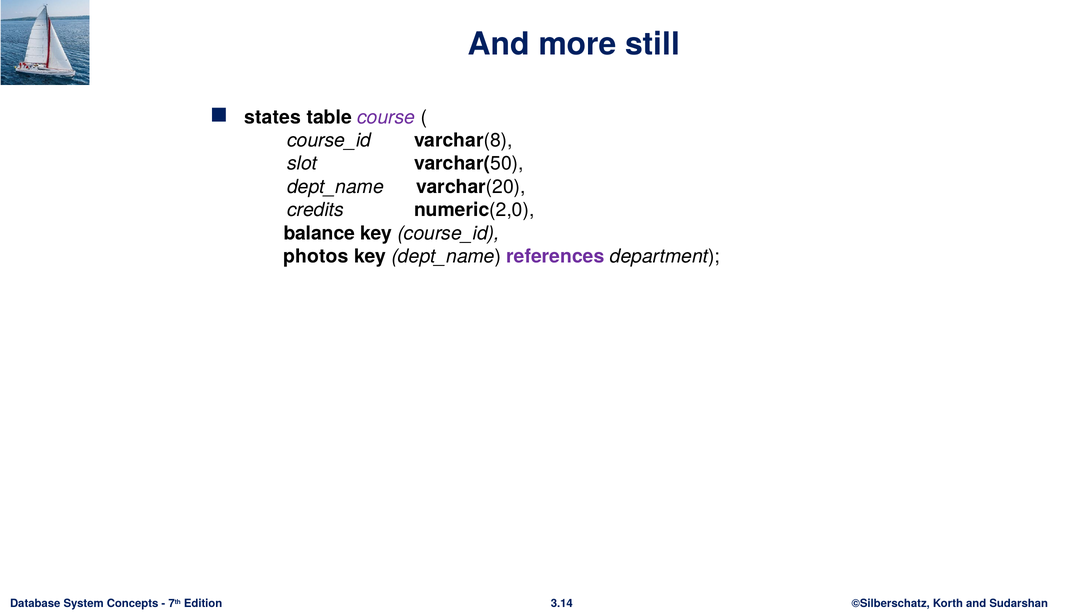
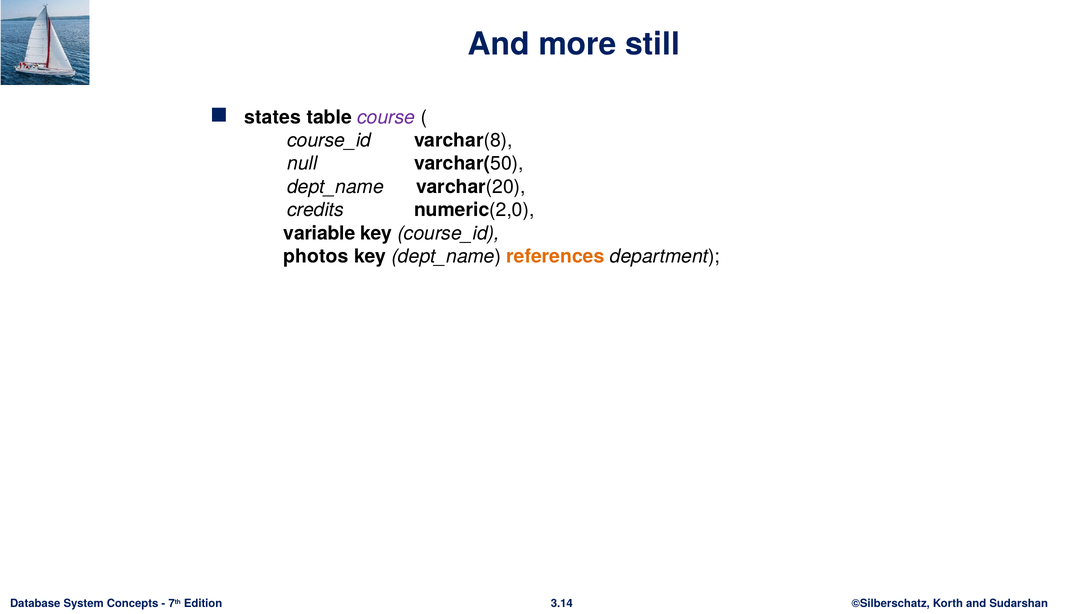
slot: slot -> null (302, 164)
balance: balance -> variable (319, 233)
references colour: purple -> orange (555, 256)
